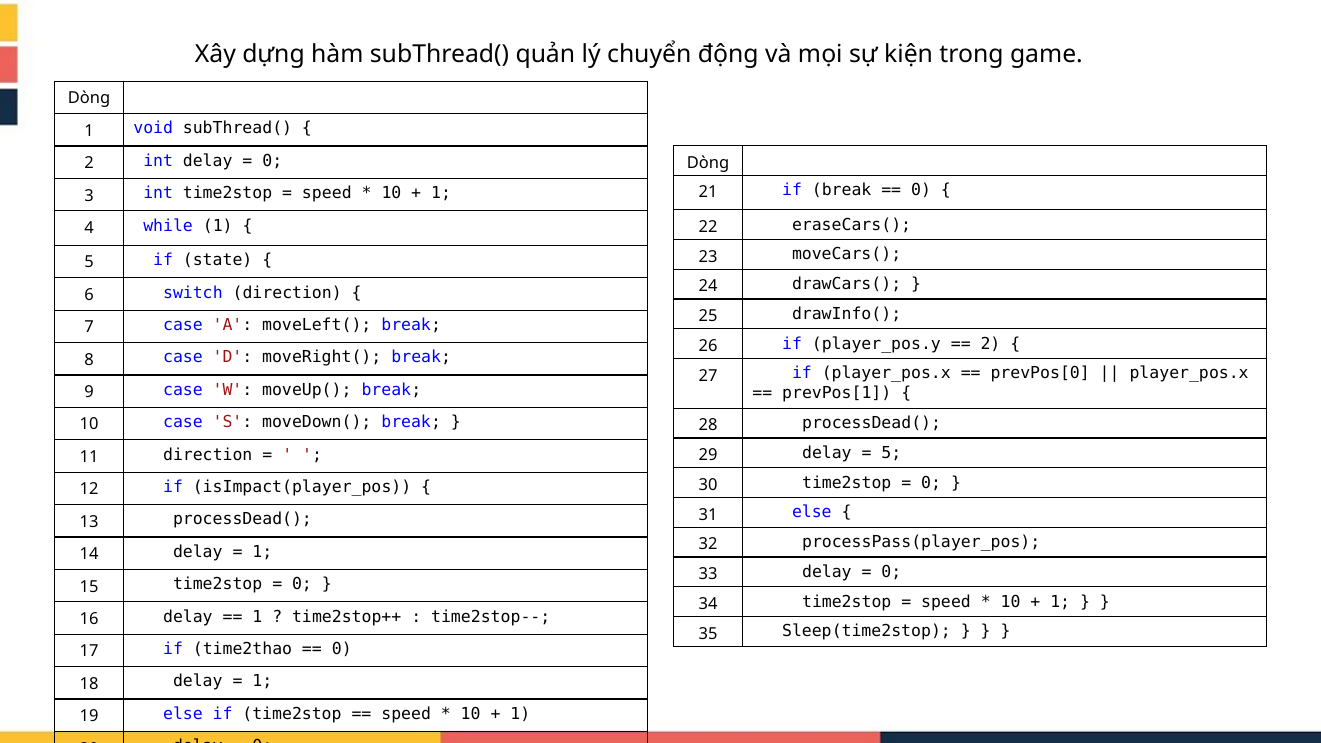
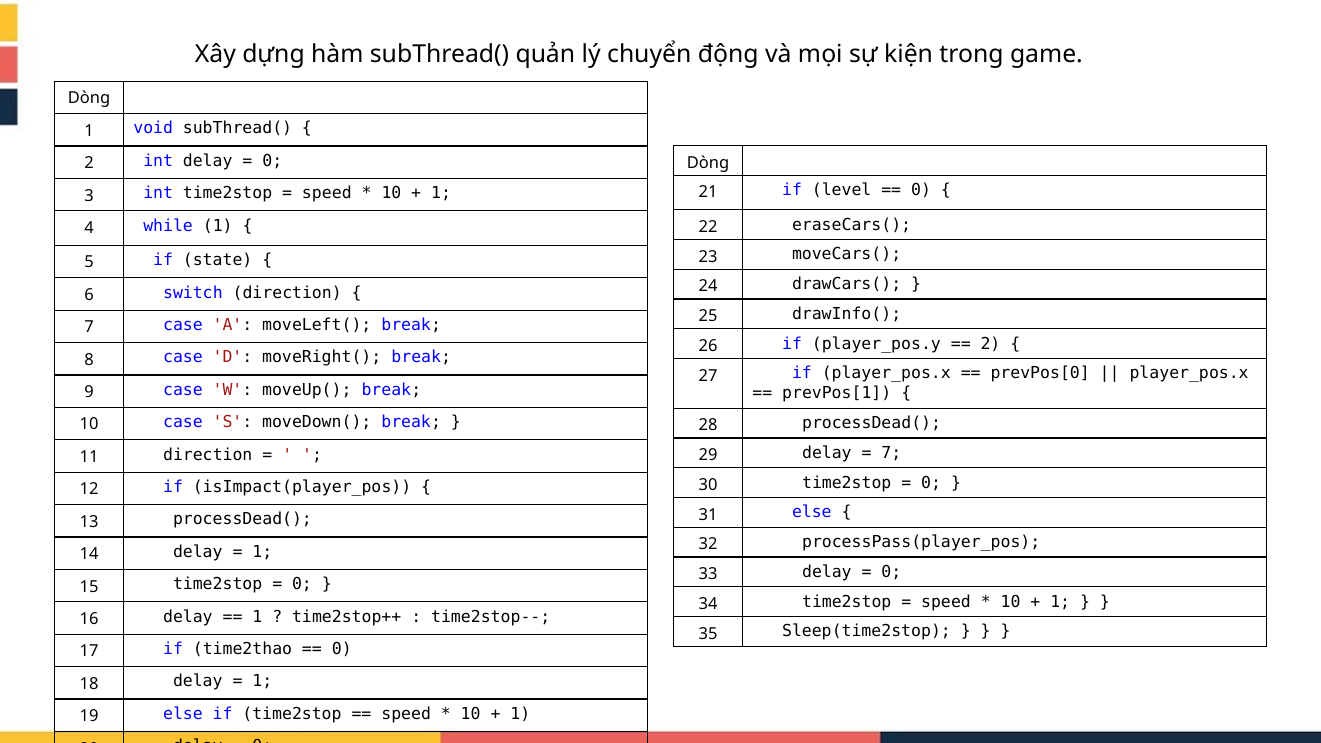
if break: break -> level (842, 190)
5: 5 -> 7 (891, 453)
